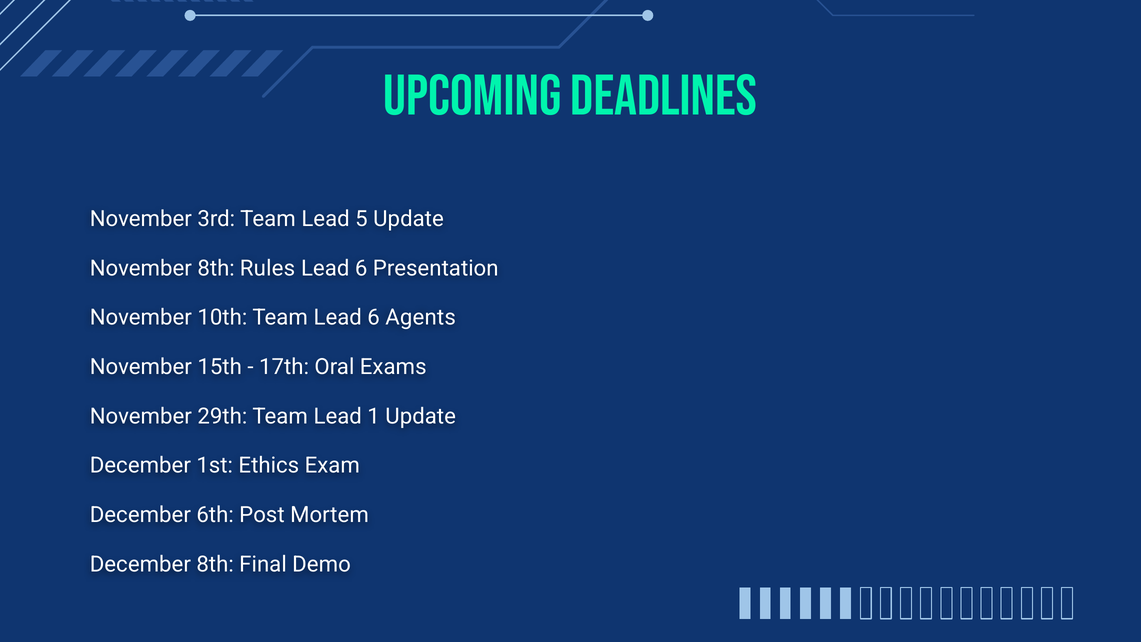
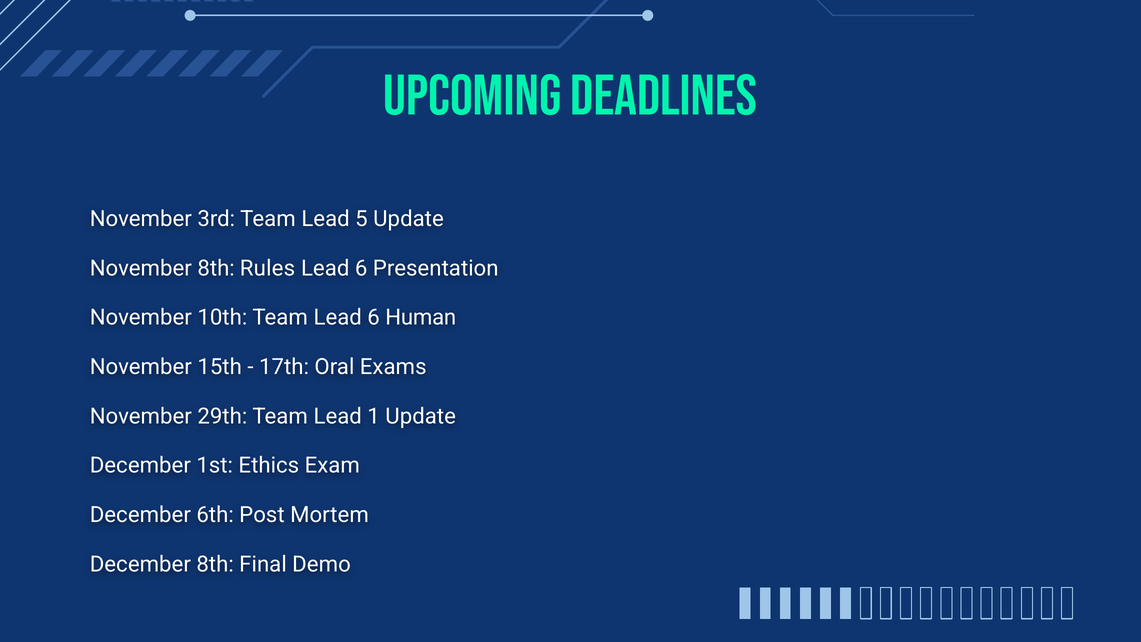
Agents: Agents -> Human (421, 318)
